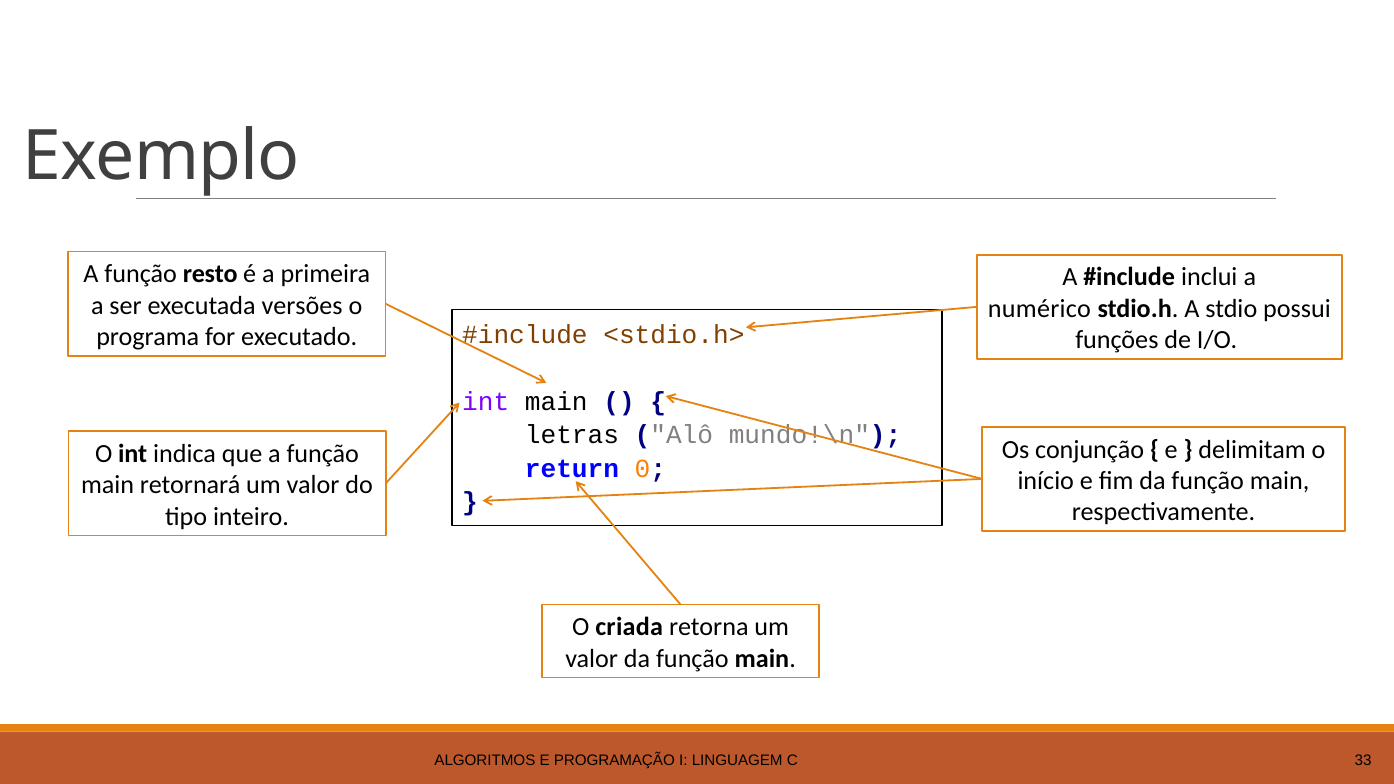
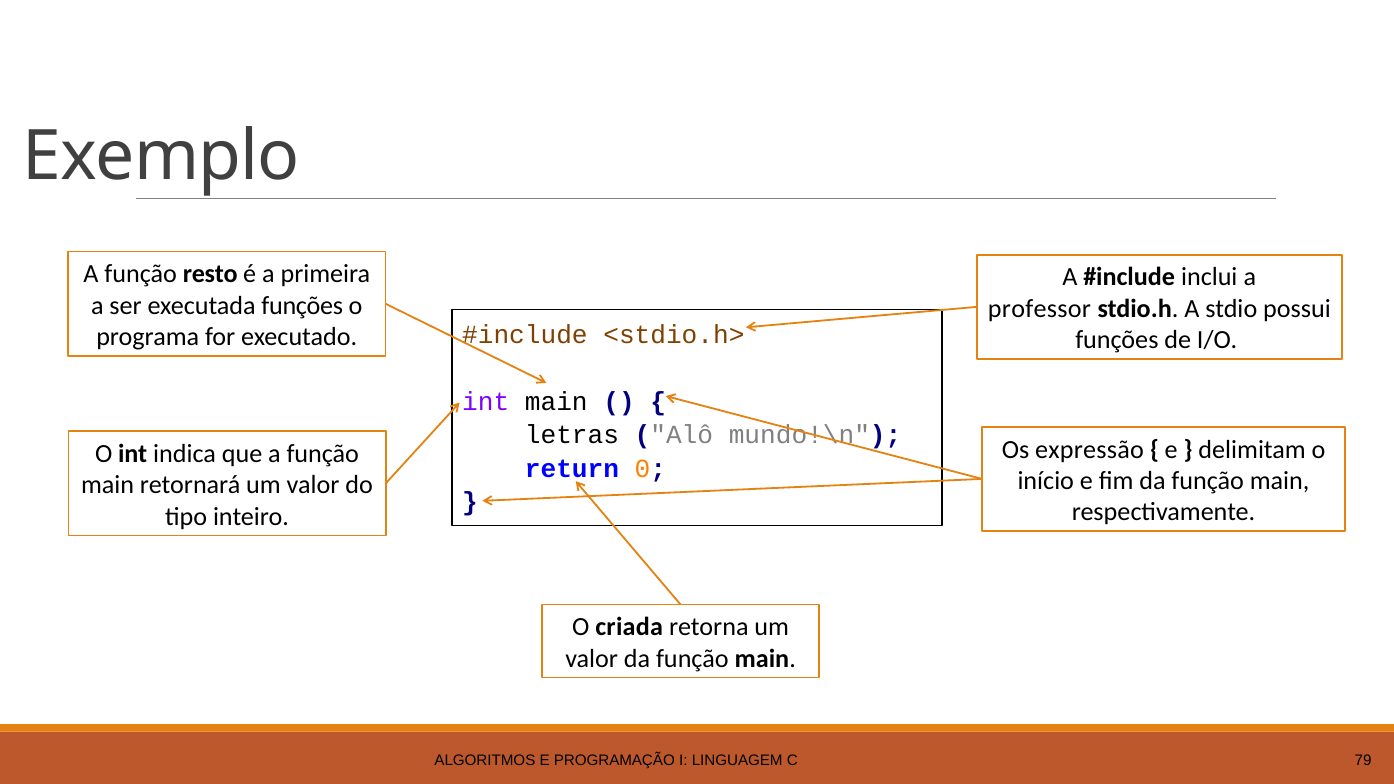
executada versões: versões -> funções (302, 306)
numérico: numérico -> professor (1039, 309)
conjunção: conjunção -> expressão (1089, 449)
33: 33 -> 79 (1363, 760)
